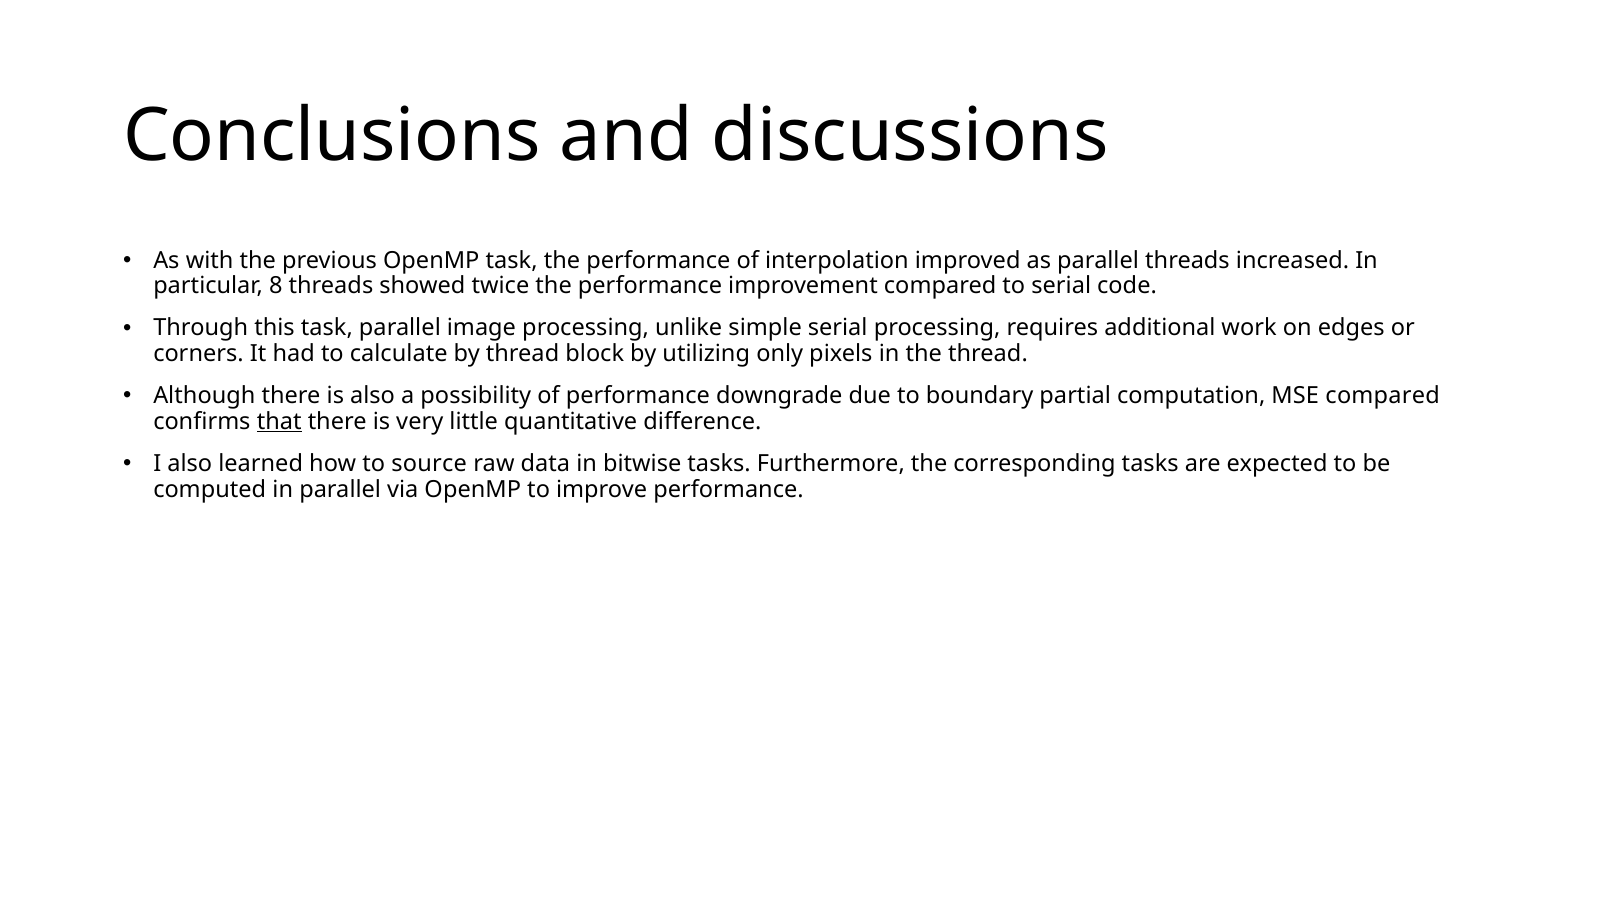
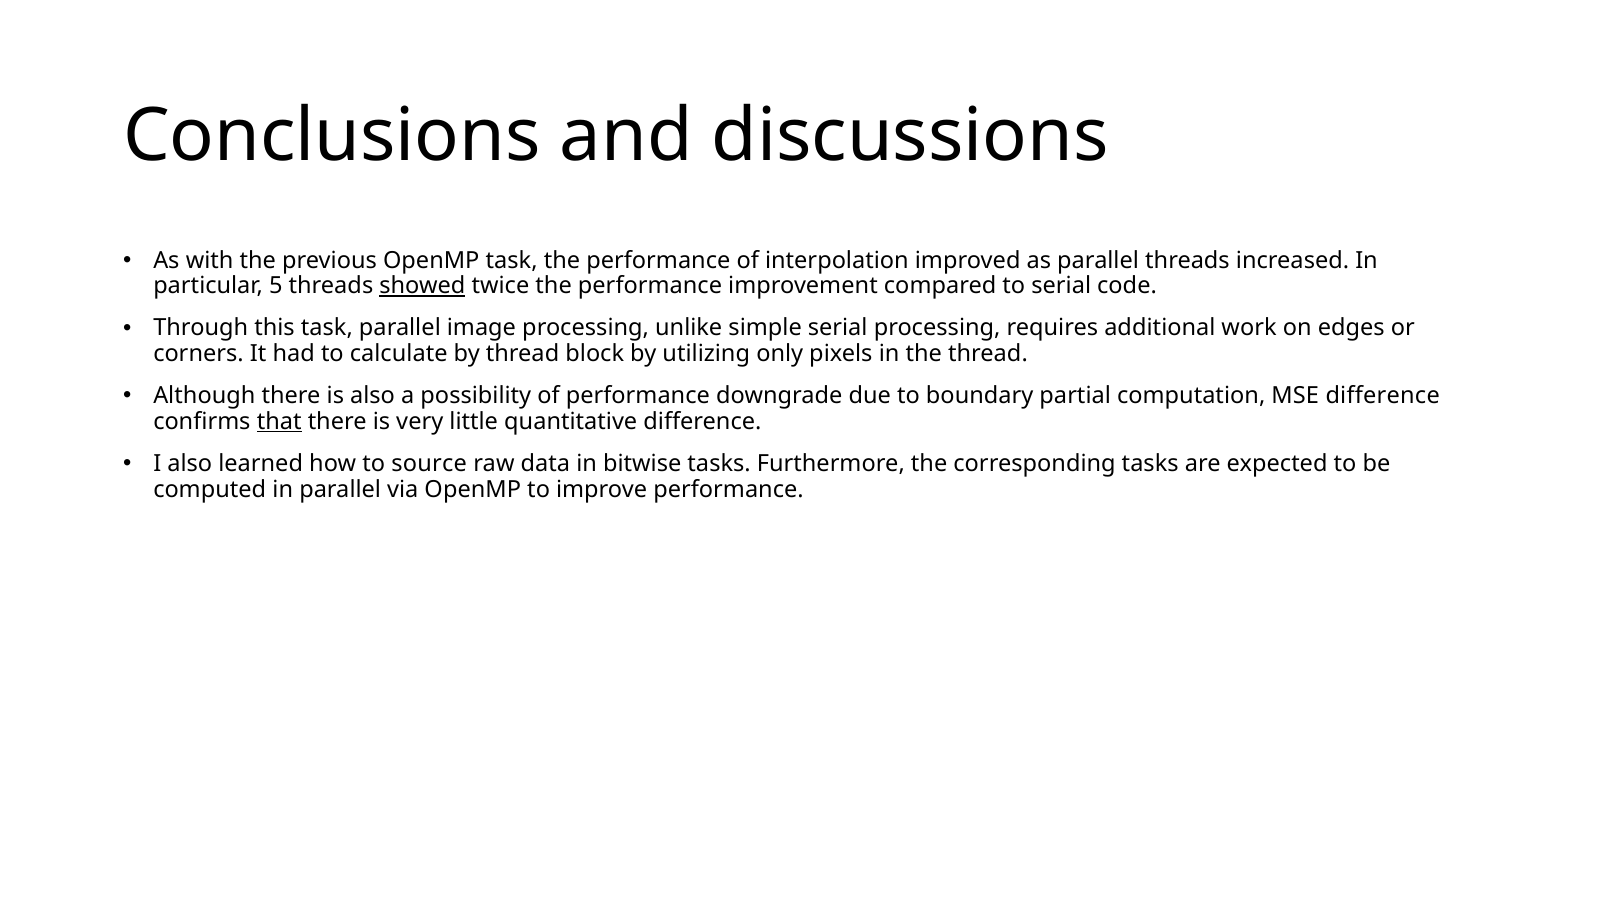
8: 8 -> 5 (276, 286)
showed underline: none -> present (422, 286)
MSE compared: compared -> difference (1383, 396)
